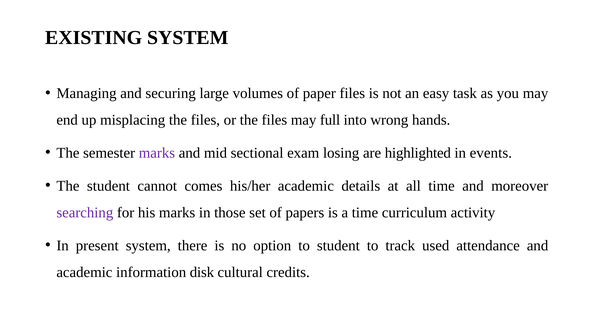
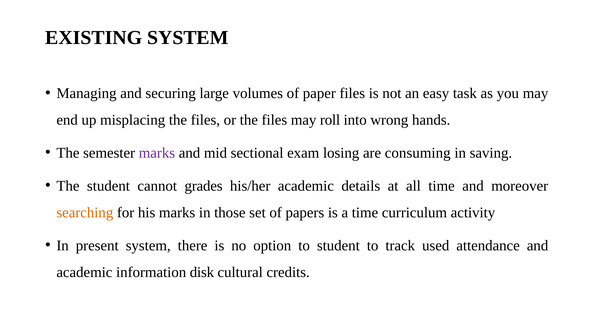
full: full -> roll (330, 120)
highlighted: highlighted -> consuming (418, 153)
events: events -> saving (491, 153)
comes: comes -> grades (204, 186)
searching colour: purple -> orange (85, 213)
